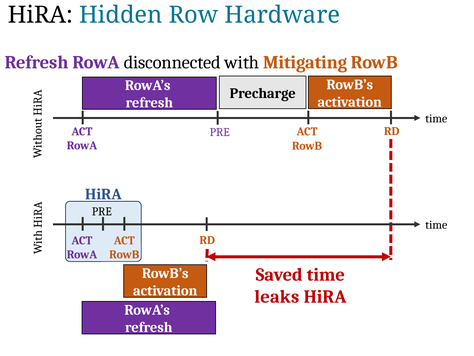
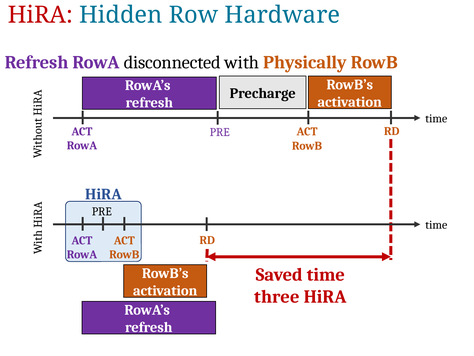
HiRA colour: black -> red (40, 15)
Mitigating: Mitigating -> Physically (305, 62)
leaks: leaks -> three (277, 296)
